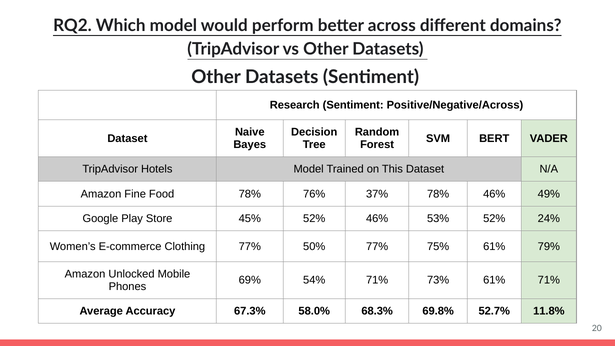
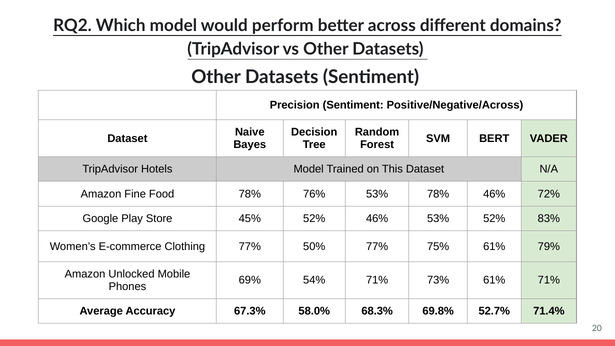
Research: Research -> Precision (295, 105)
76% 37%: 37% -> 53% (377, 194)
49%: 49% -> 72% (549, 194)
24%: 24% -> 83% (549, 219)
11.8%: 11.8% -> 71.4% (549, 311)
